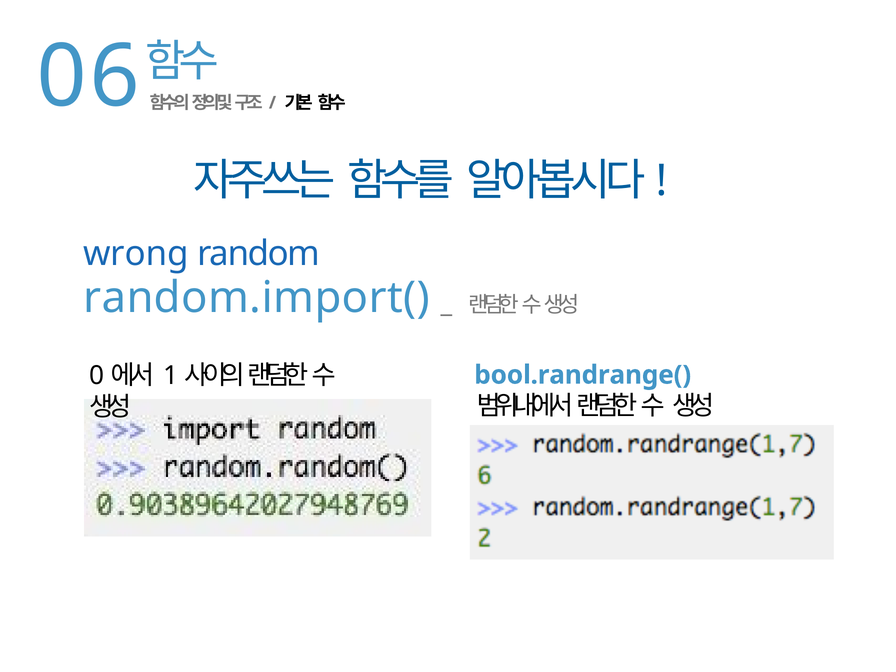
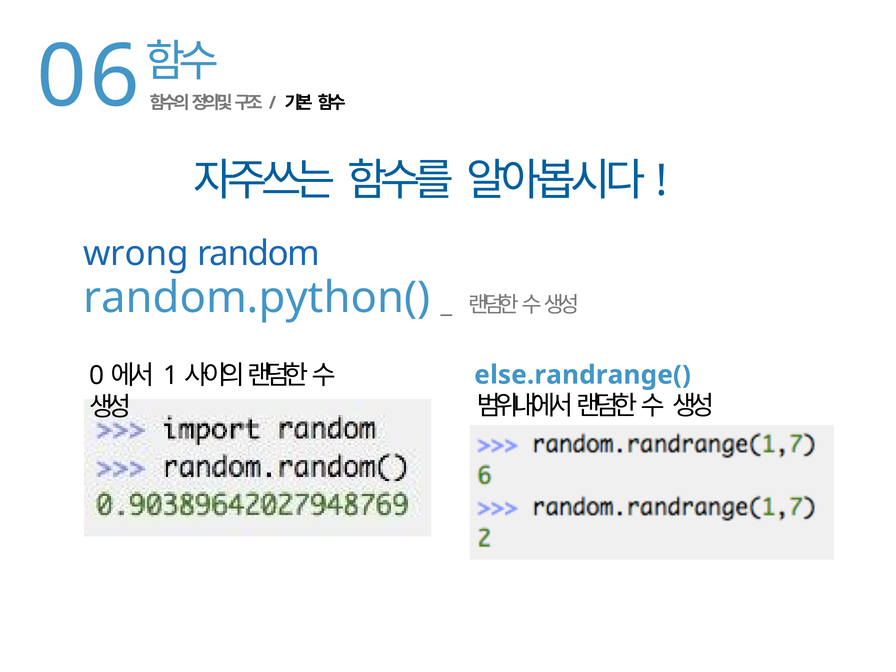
random.import(: random.import( -> random.python( (257, 298)
bool.randrange(: bool.randrange( -> else.randrange( (583, 375)
